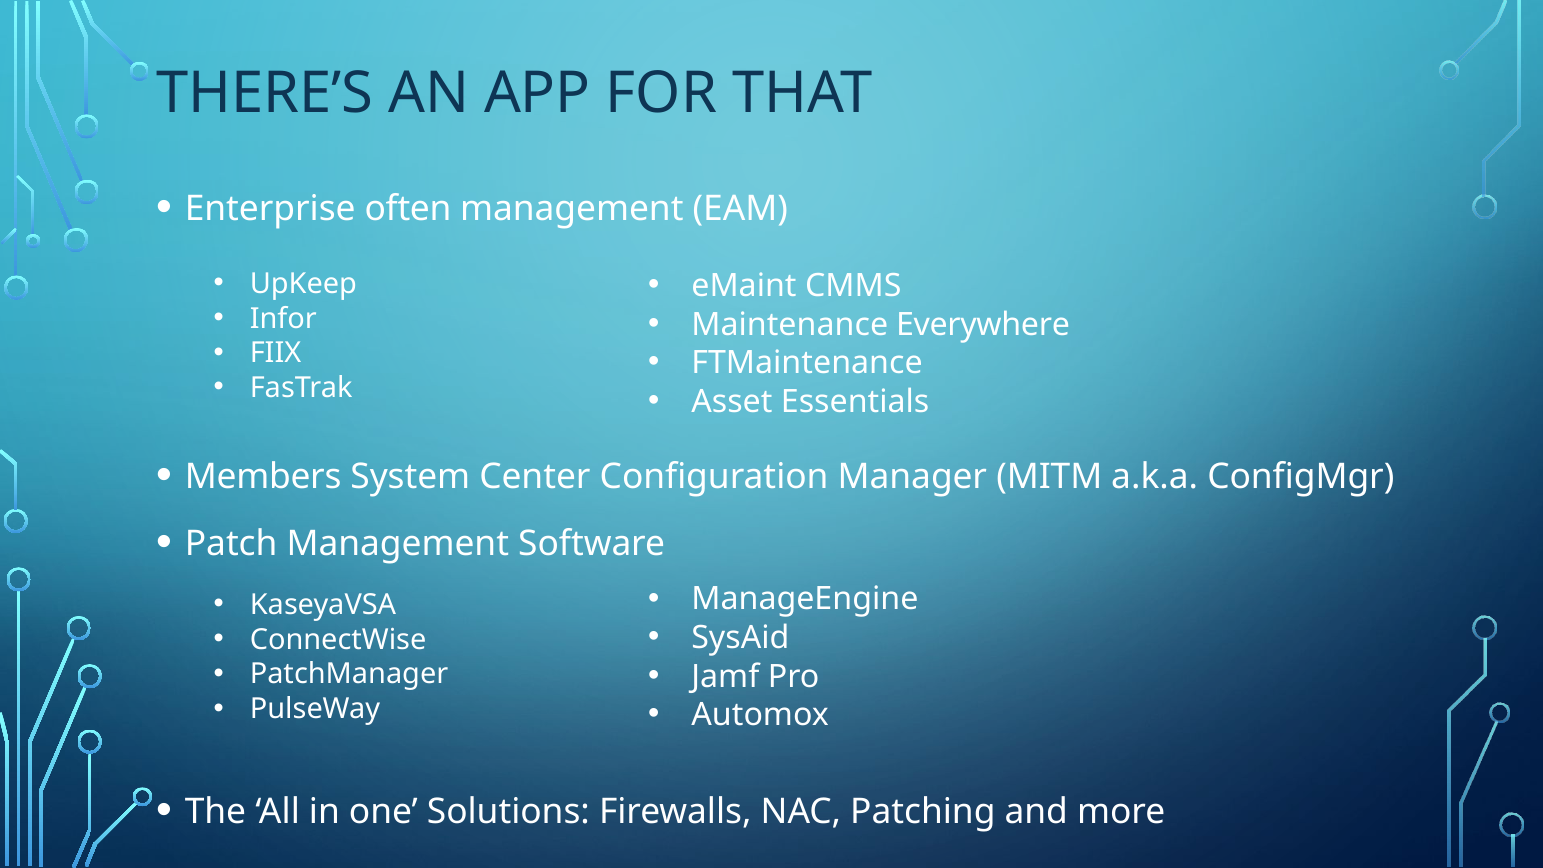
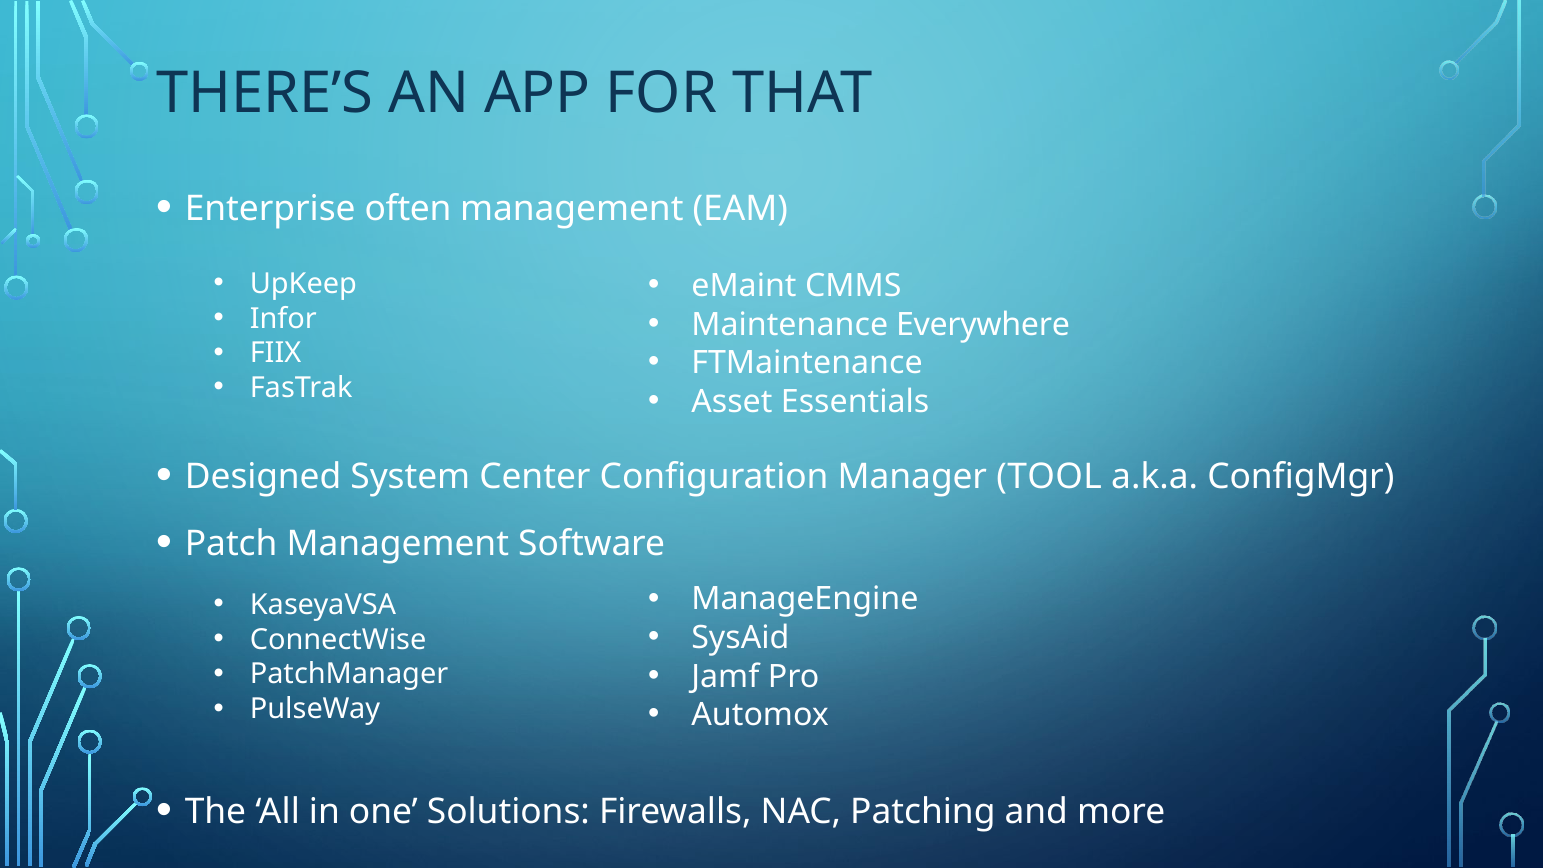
Members: Members -> Designed (263, 476)
MITM: MITM -> TOOL (1049, 476)
